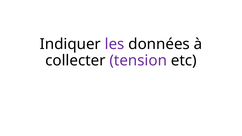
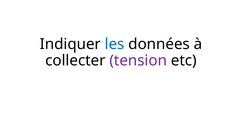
les colour: purple -> blue (115, 44)
